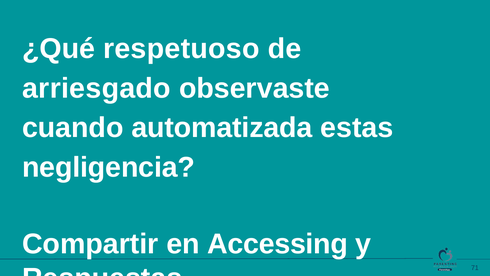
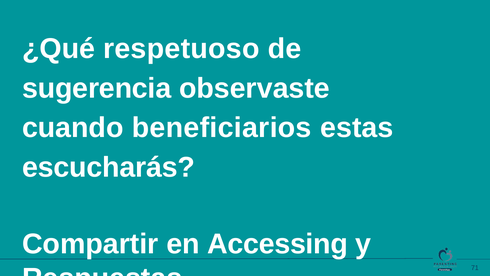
arriesgado: arriesgado -> sugerencia (97, 88)
automatizada: automatizada -> beneficiarios (222, 128)
negligencia: negligencia -> escucharás (109, 167)
